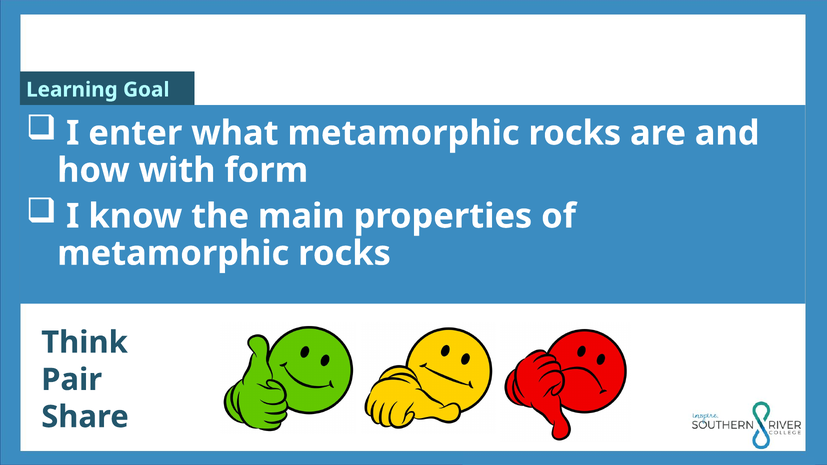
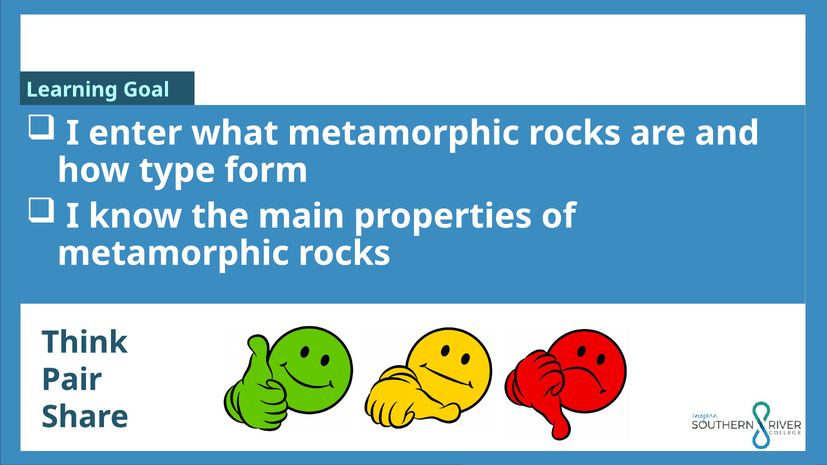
with: with -> type (177, 170)
